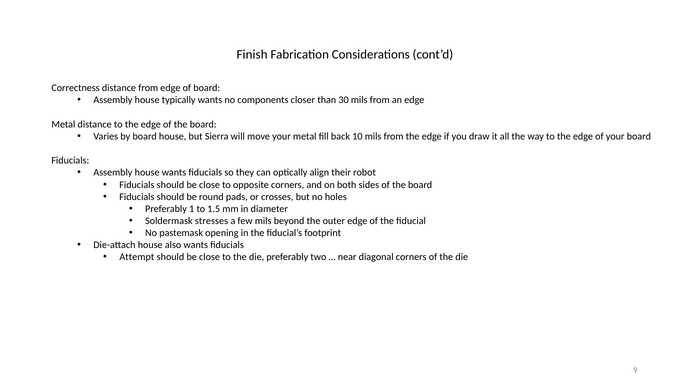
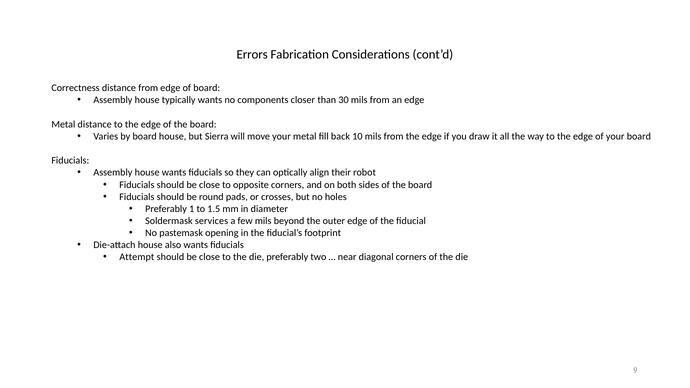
Finish: Finish -> Errors (252, 55)
stresses: stresses -> services (212, 221)
